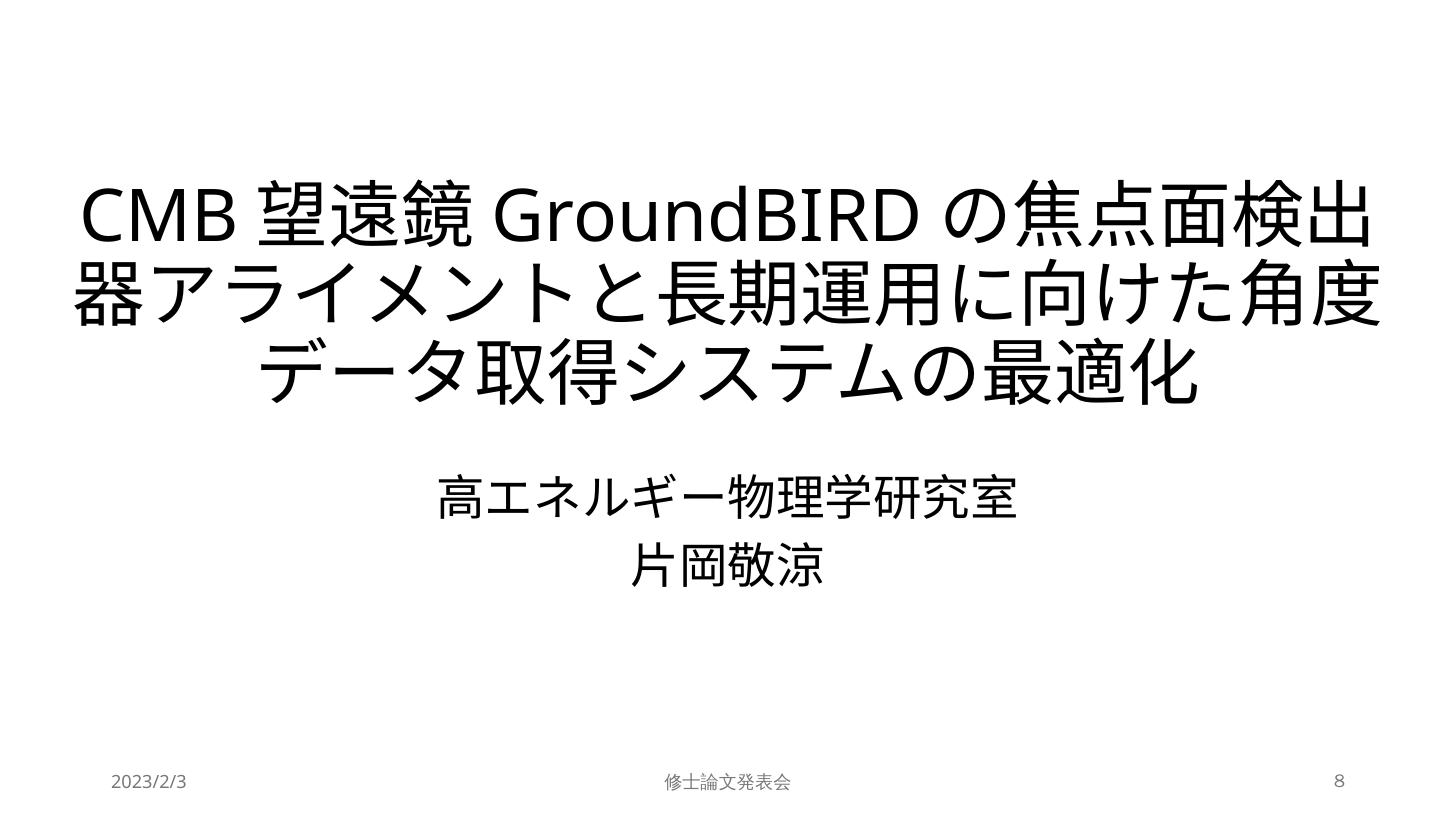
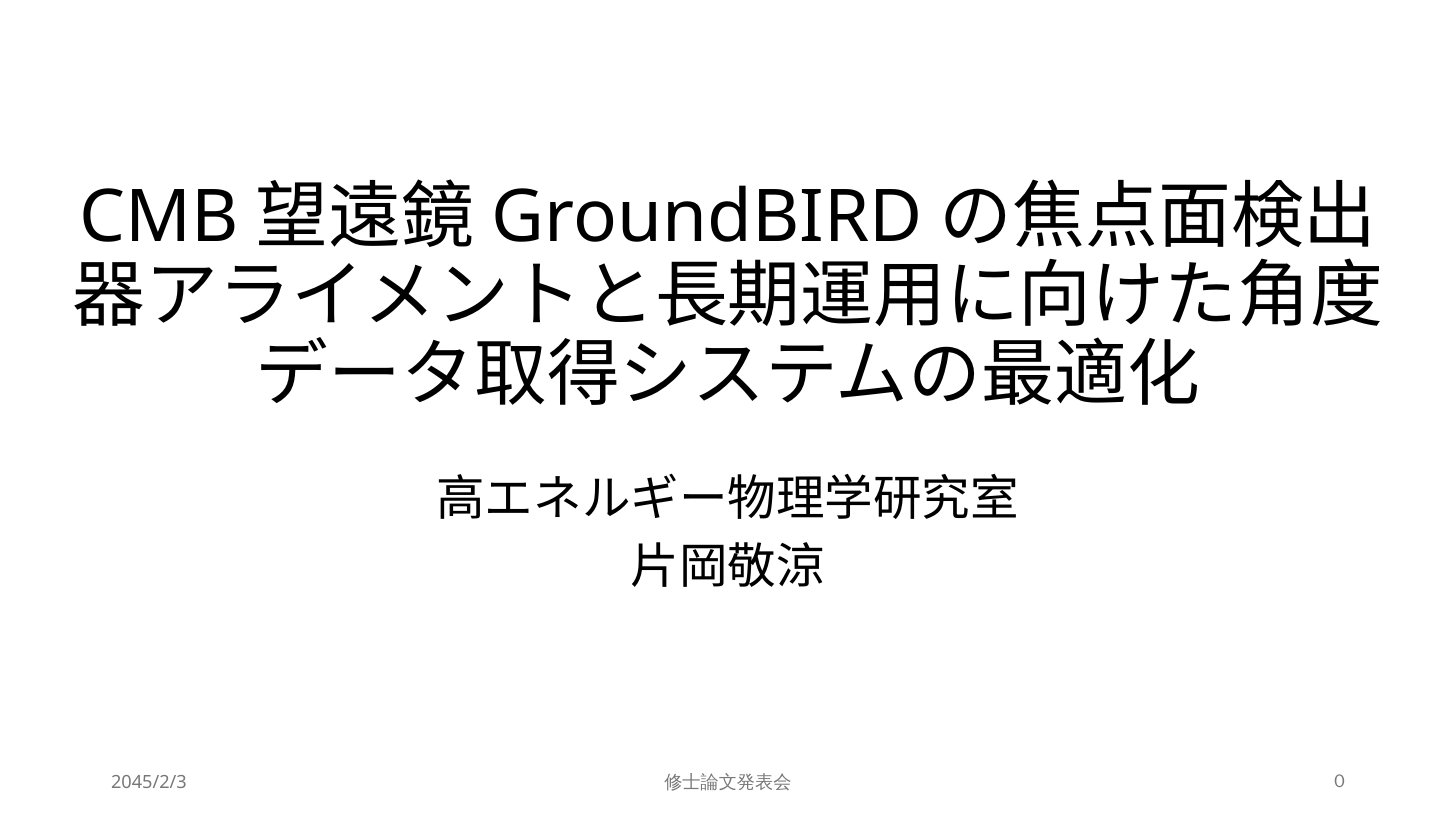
2023/2/3: 2023/2/3 -> 2045/2/3 (149, 782)
8: 8 -> 0 (1340, 782)
